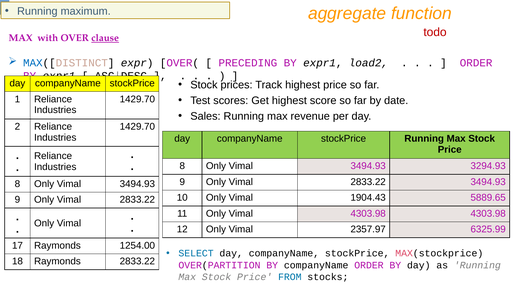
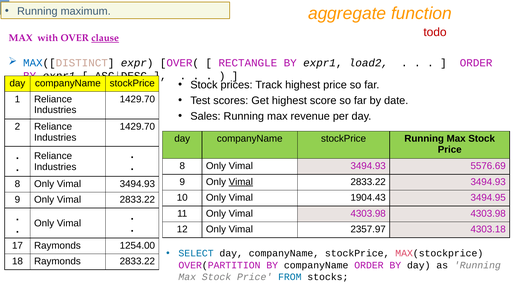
PRECEDING: PRECEDING -> RECTANGLE (248, 63)
3294.93: 3294.93 -> 5576.69 (488, 166)
Vimal underline: none -> present (241, 182)
5889.65: 5889.65 -> 3494.95 (488, 198)
6325.99: 6325.99 -> 4303.18 (488, 229)
